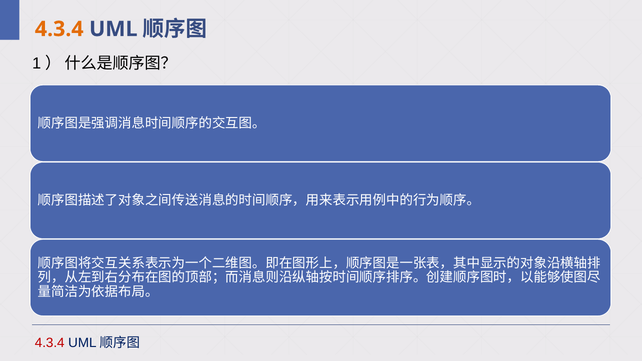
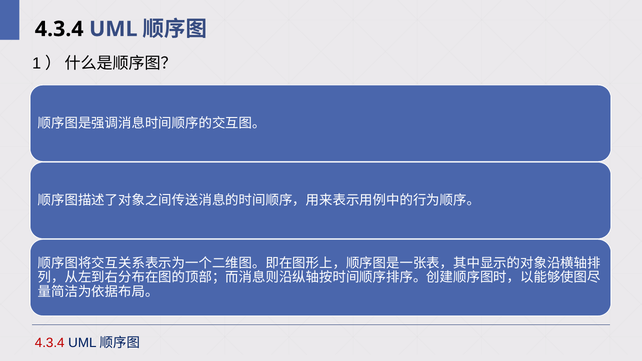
4.3.4 colour: orange -> black (59, 29)
